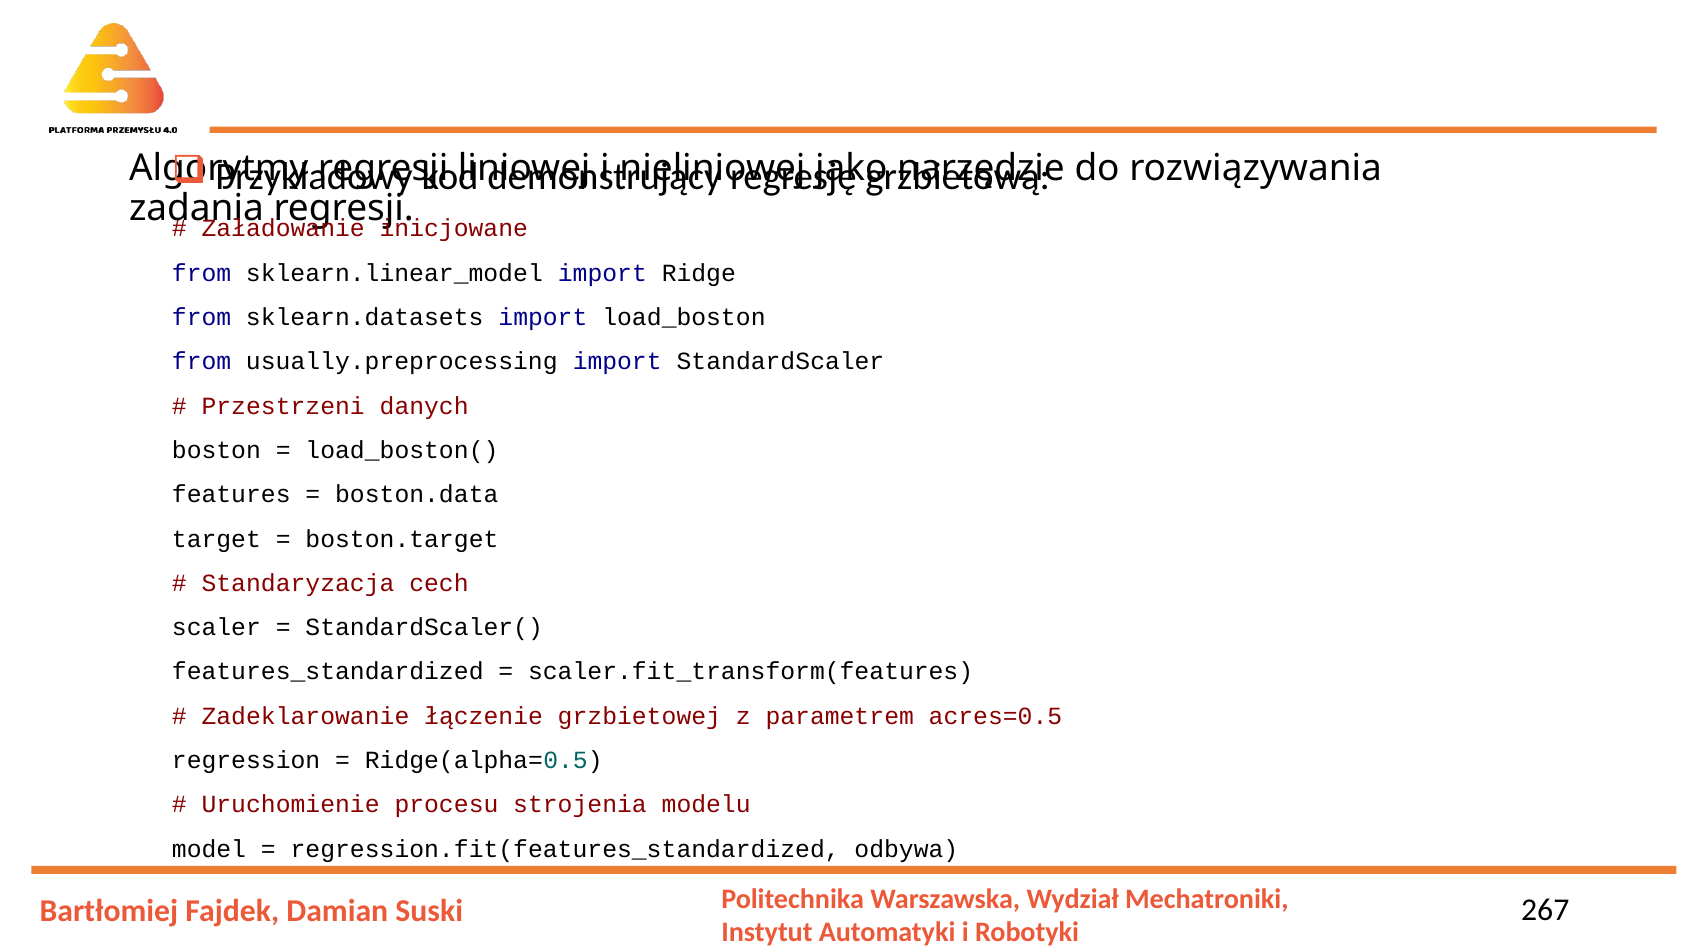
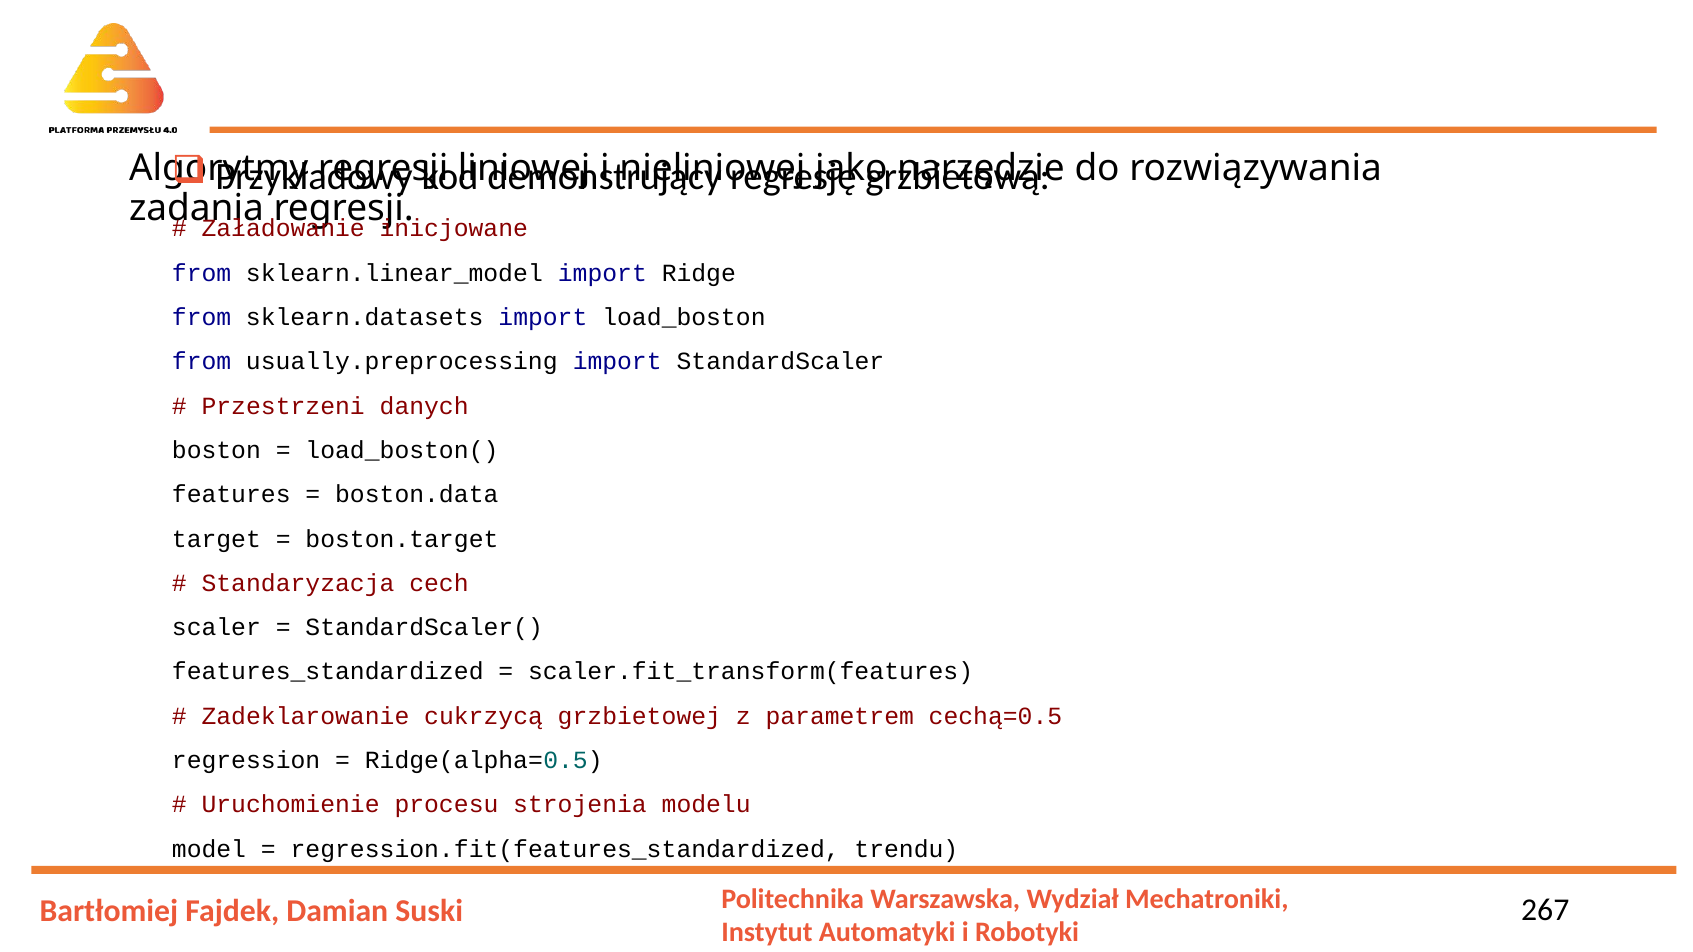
łączenie: łączenie -> cukrzycą (484, 716)
acres=0.5: acres=0.5 -> cechą=0.5 (995, 716)
odbywa: odbywa -> trendu (906, 849)
